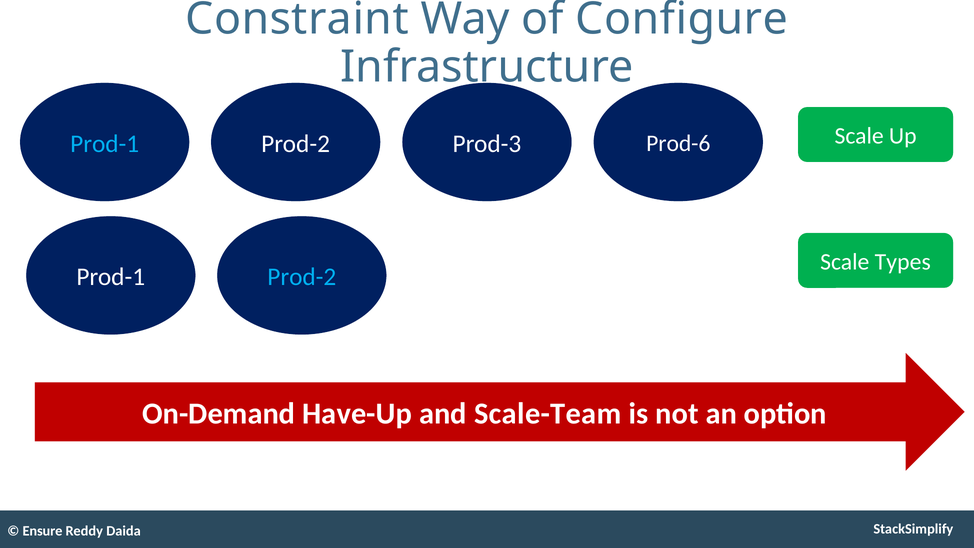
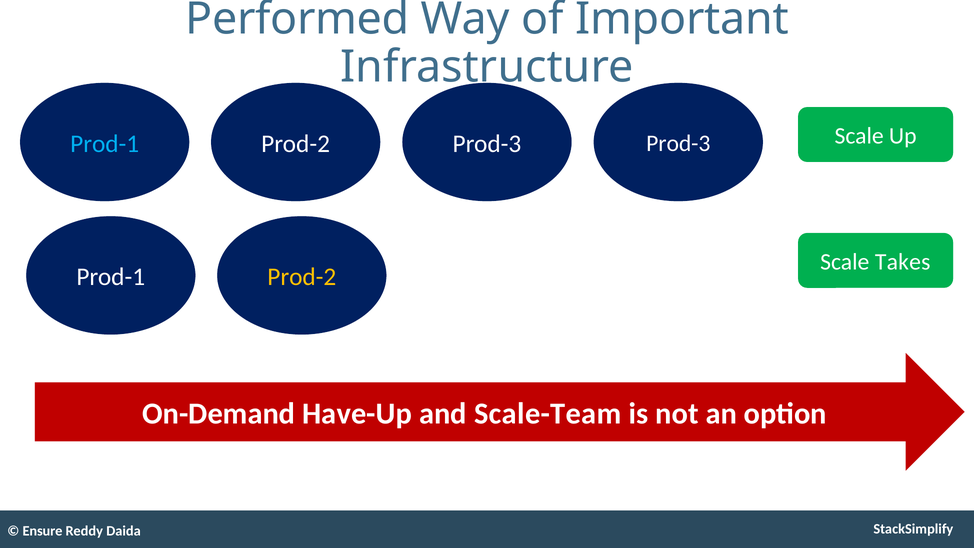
Constraint: Constraint -> Performed (297, 19)
Configure: Configure -> Important (682, 19)
Prod-3 Prod-6: Prod-6 -> Prod-3 (678, 144)
Types: Types -> Takes (903, 262)
Prod-2 colour: light blue -> yellow (302, 277)
